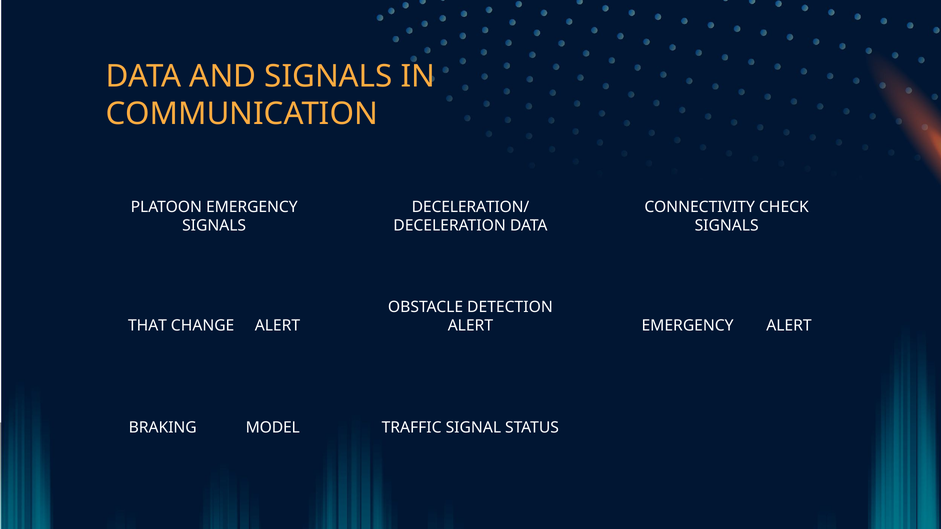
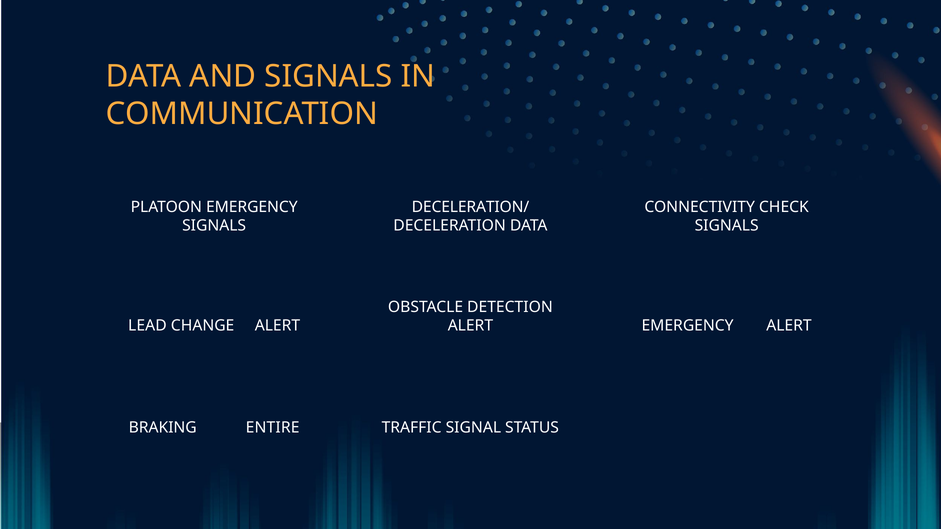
THAT: THAT -> LEAD (147, 326)
MODEL: MODEL -> ENTIRE (273, 428)
